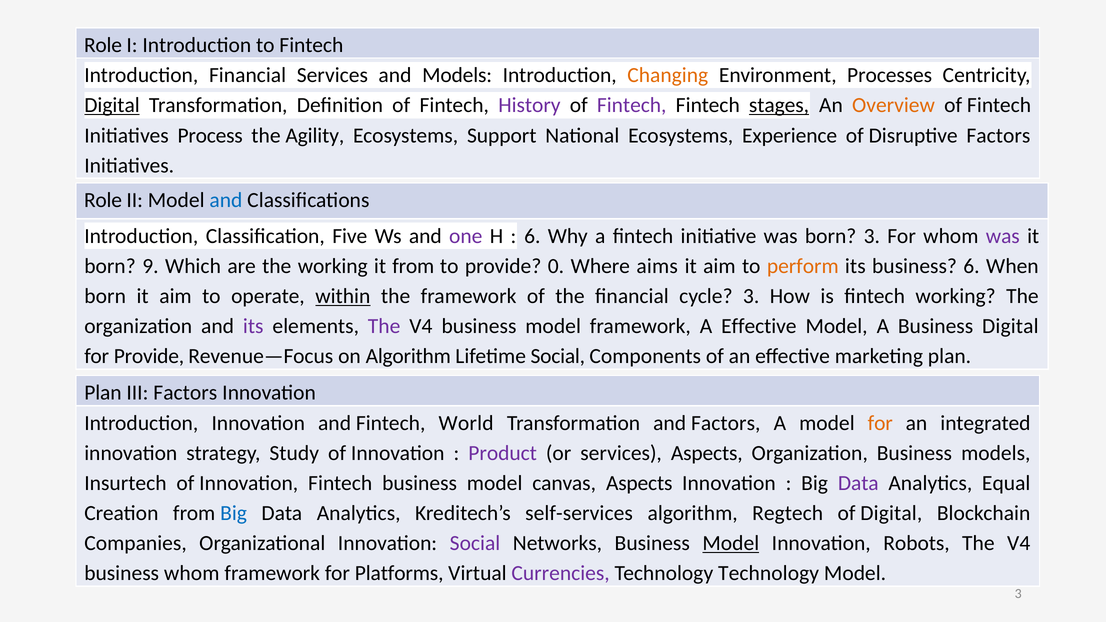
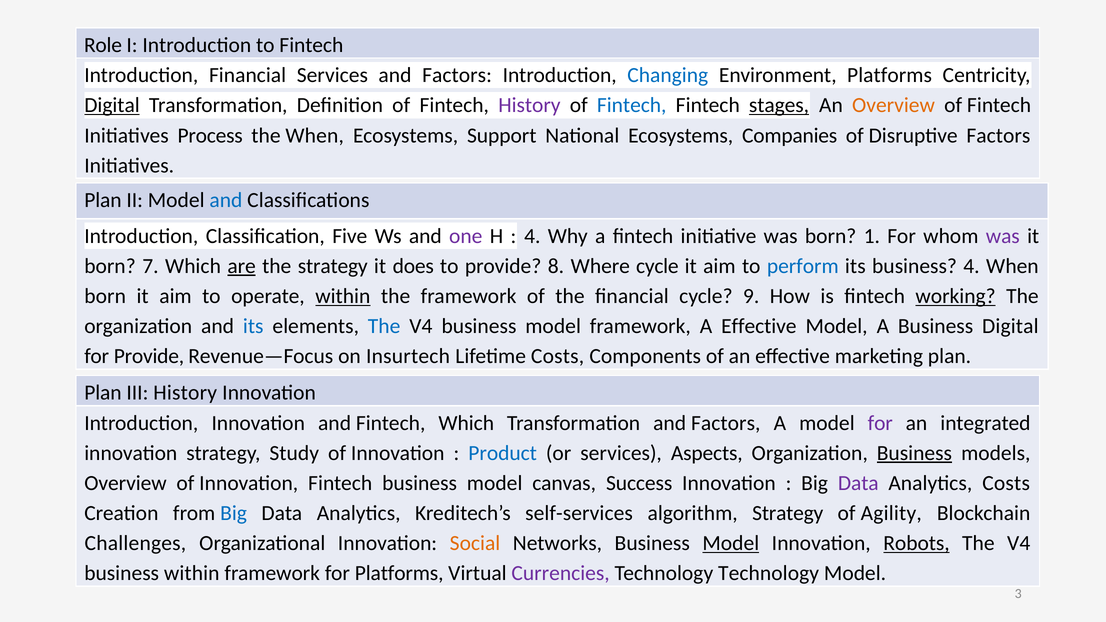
Services and Models: Models -> Factors (457, 75)
Changing colour: orange -> blue (668, 75)
Environment Processes: Processes -> Platforms (890, 75)
Fintech colour: purple -> blue (632, 105)
the Agility: Agility -> When (315, 135)
Experience: Experience -> Companies (790, 135)
Role: Role -> Plan (103, 200)
6: 6 -> 4 (532, 236)
born 3: 3 -> 1 (872, 236)
9: 9 -> 7 (150, 266)
are underline: none -> present (242, 266)
the working: working -> strategy (333, 266)
it from: from -> does (413, 266)
0: 0 -> 8 (556, 266)
Where aims: aims -> cycle (657, 266)
perform colour: orange -> blue (803, 266)
business 6: 6 -> 4 (971, 266)
cycle 3: 3 -> 9 (751, 296)
working underline: none -> present (956, 296)
its colour: purple -> blue (253, 326)
The colour: purple -> blue (384, 326)
on Algorithm: Algorithm -> Insurtech (408, 356)
Lifetime Social: Social -> Costs (558, 356)
III Factors: Factors -> History (185, 393)
Fintech World: World -> Which (466, 423)
for colour: orange -> purple (880, 423)
Product colour: purple -> blue (503, 453)
Business underline: none -> present (914, 453)
Insurtech: Insurtech -> Overview (125, 483)
canvas Aspects: Aspects -> Success (639, 483)
Analytics Equal: Equal -> Costs (1006, 483)
algorithm Regtech: Regtech -> Strategy (788, 513)
of Digital: Digital -> Agility (891, 513)
Companies: Companies -> Challenges (135, 543)
Social colour: purple -> orange (475, 543)
Robots underline: none -> present (917, 543)
business whom: whom -> within (192, 574)
